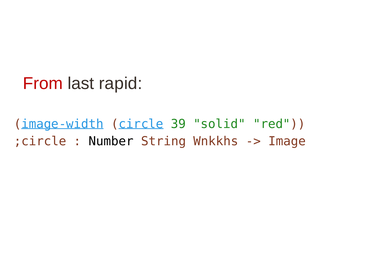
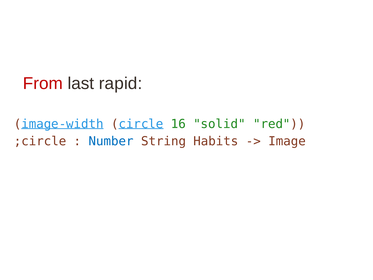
39: 39 -> 16 (178, 124)
Number colour: black -> blue (111, 141)
Wnkkhs: Wnkkhs -> Habits (216, 141)
